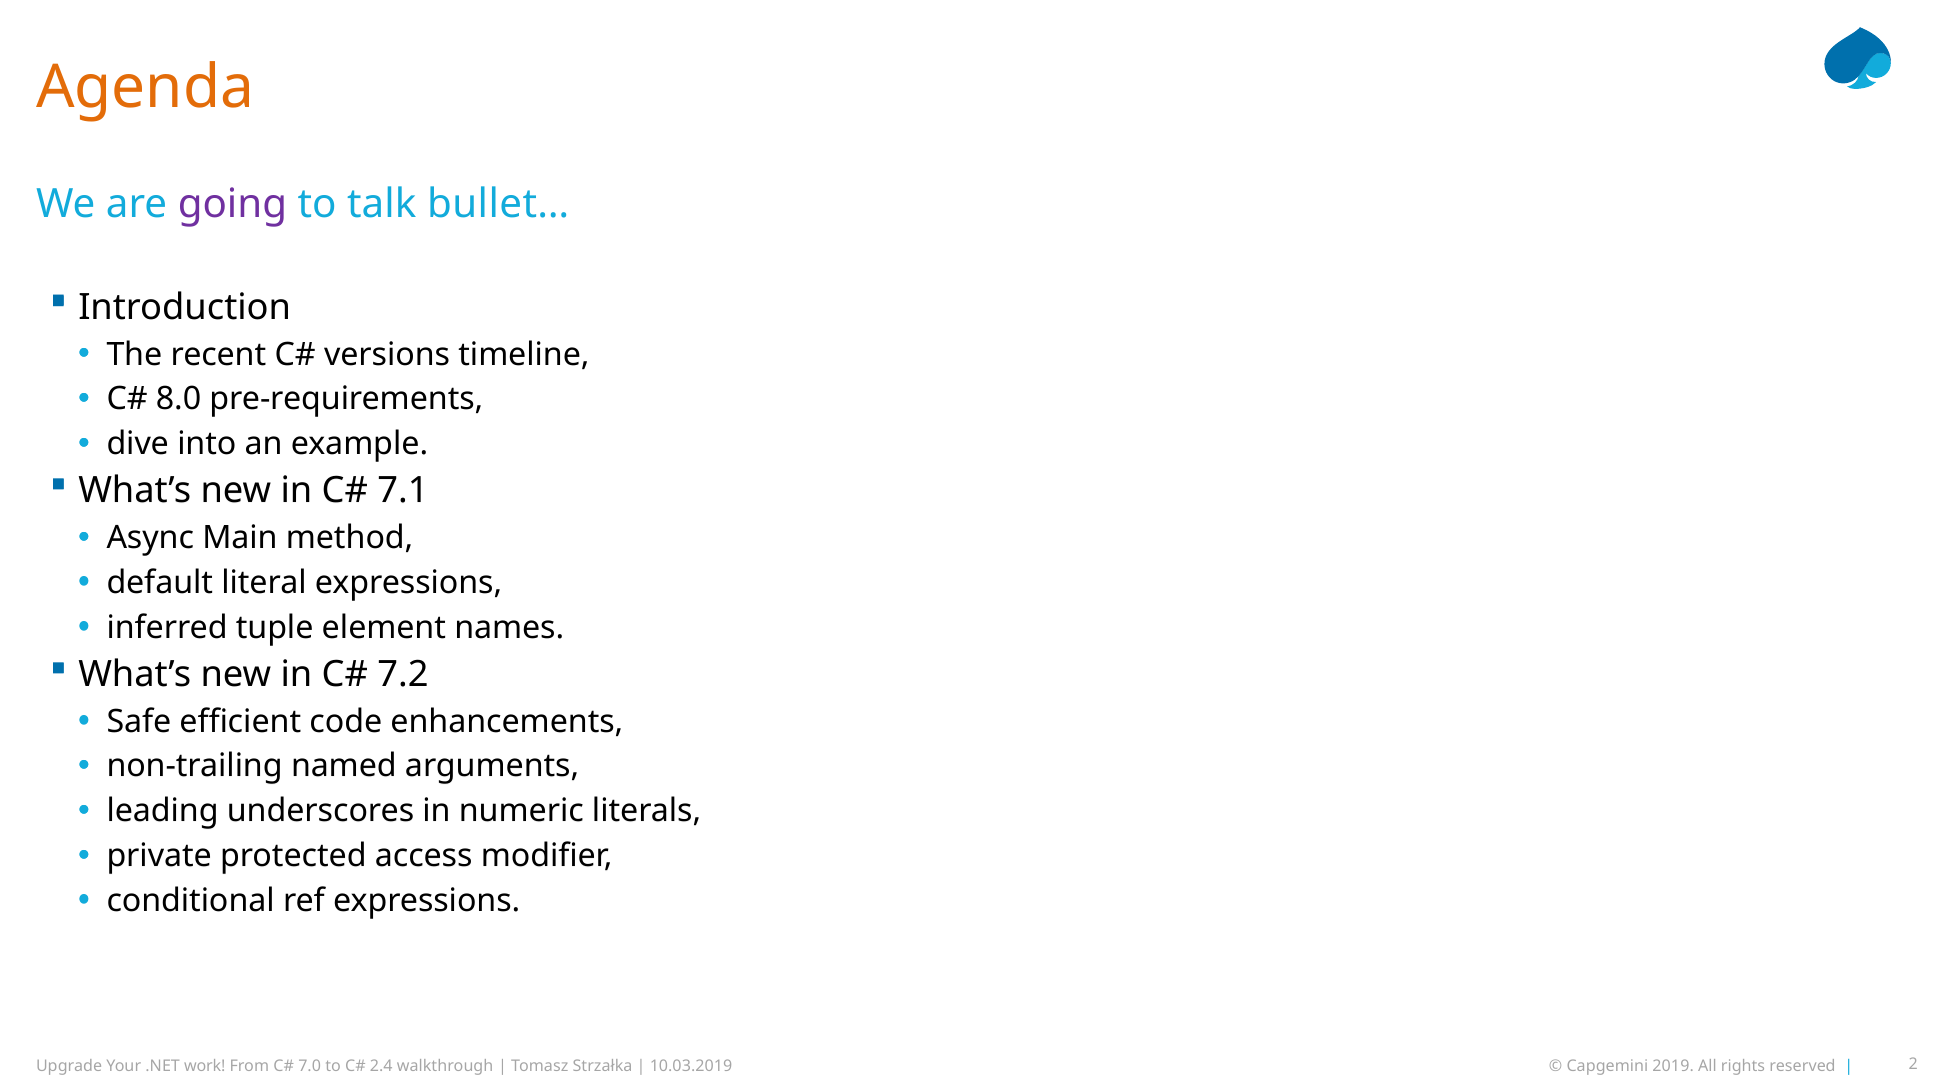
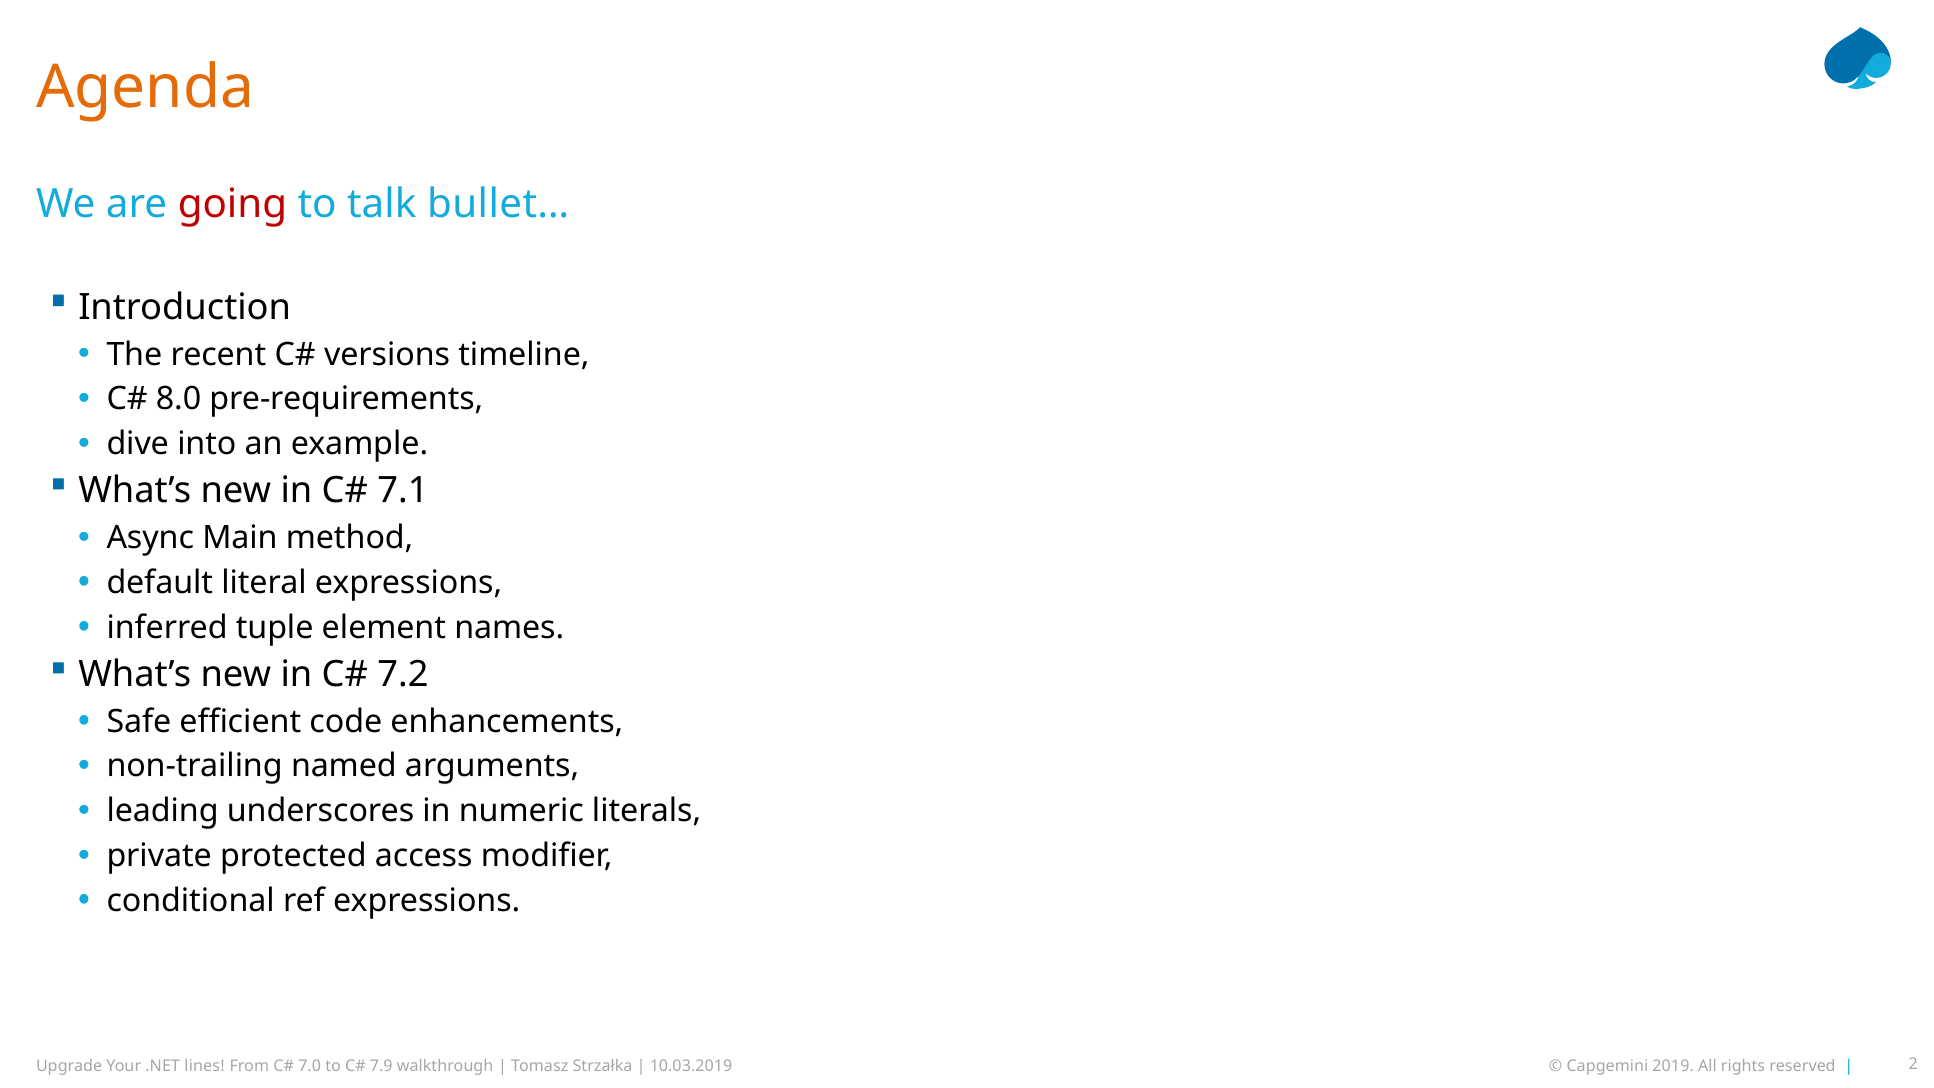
going colour: purple -> red (232, 204)
work: work -> lines (205, 1066)
2.4: 2.4 -> 7.9 (381, 1066)
